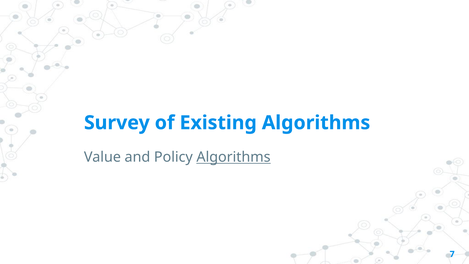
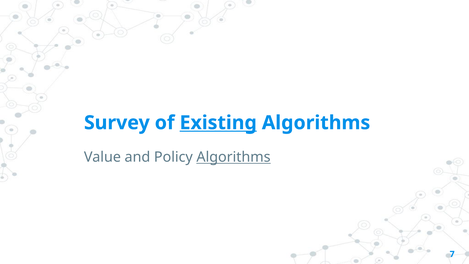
Existing underline: none -> present (218, 123)
